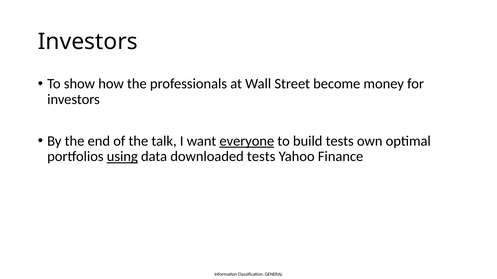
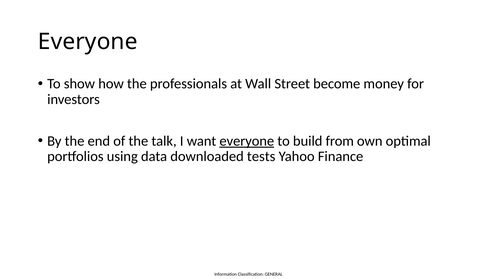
Investors: Investors -> Everyone (88, 42)
build tests: tests -> from (340, 141)
using underline: present -> none (122, 157)
